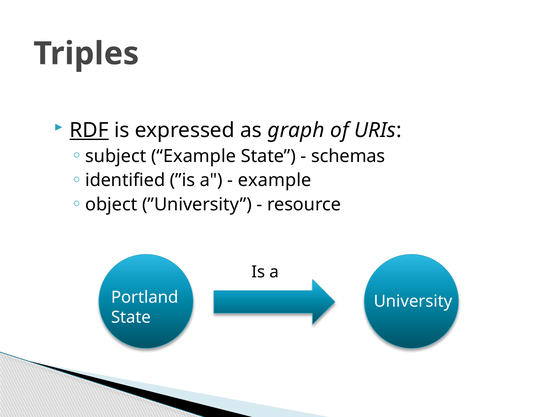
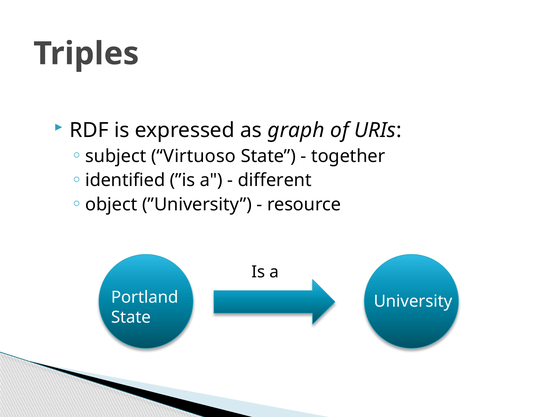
RDF underline: present -> none (89, 131)
subject Example: Example -> Virtuoso (193, 156)
schemas: schemas -> together (348, 156)
example: example -> different (275, 181)
